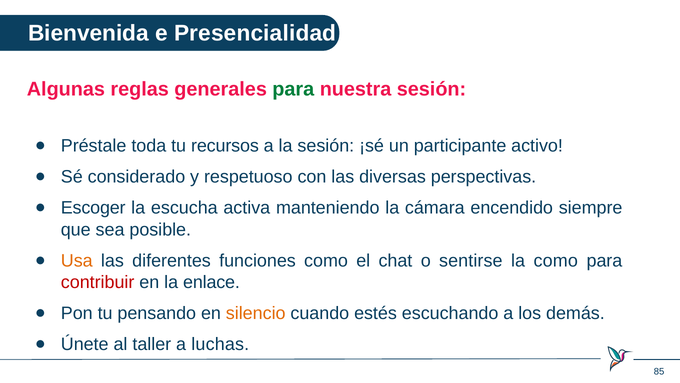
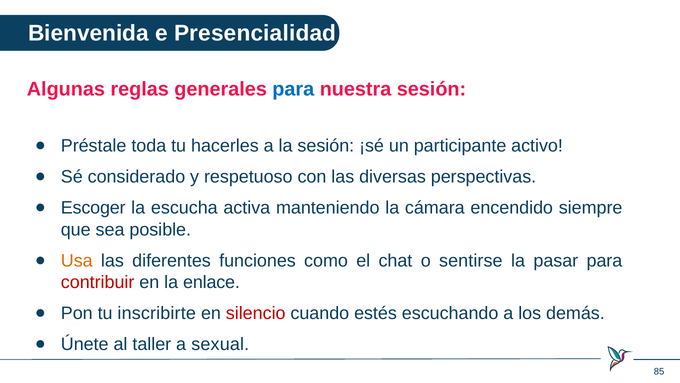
para colour: green -> blue (293, 89)
recursos: recursos -> hacerles (225, 146)
la como: como -> pasar (556, 260)
pensando: pensando -> inscribirte (157, 313)
silencio colour: orange -> red (256, 313)
luchas: luchas -> sexual (220, 344)
